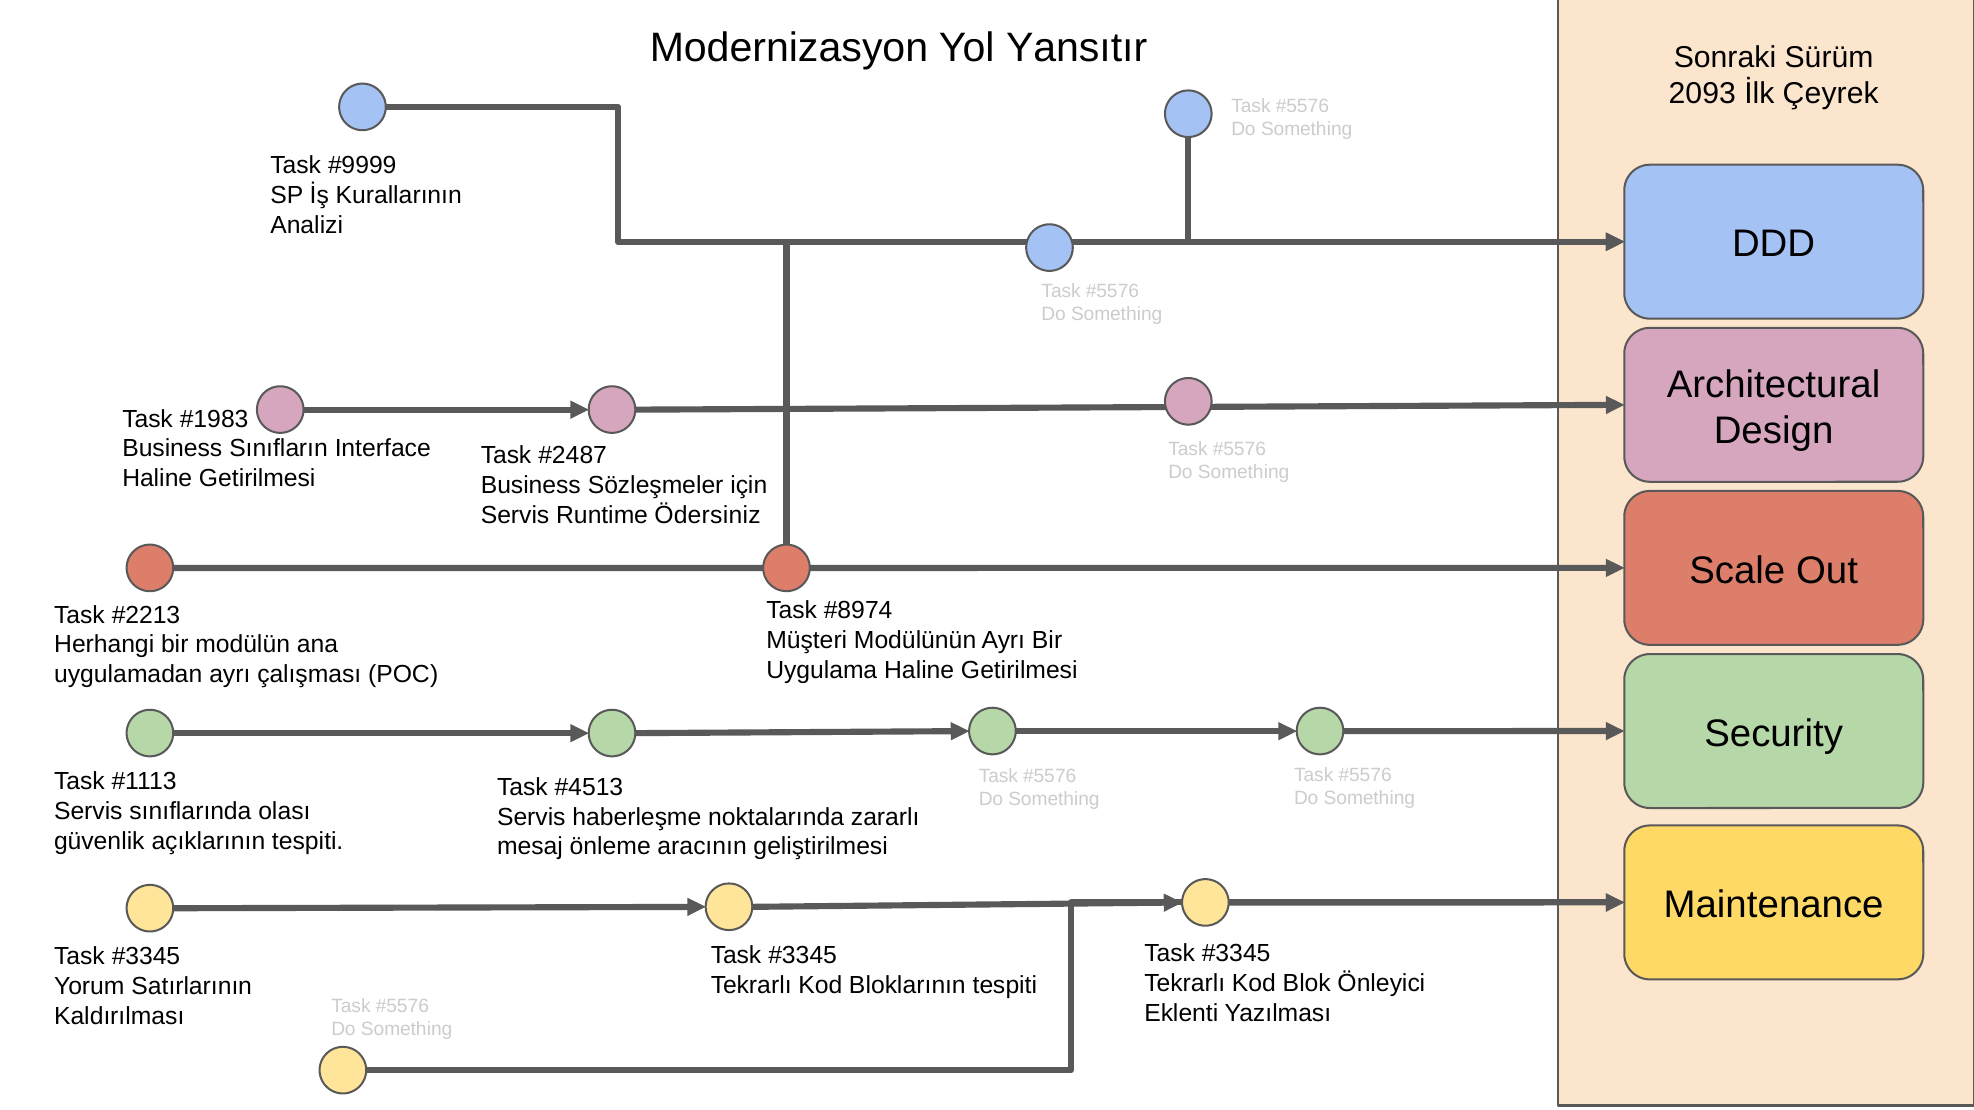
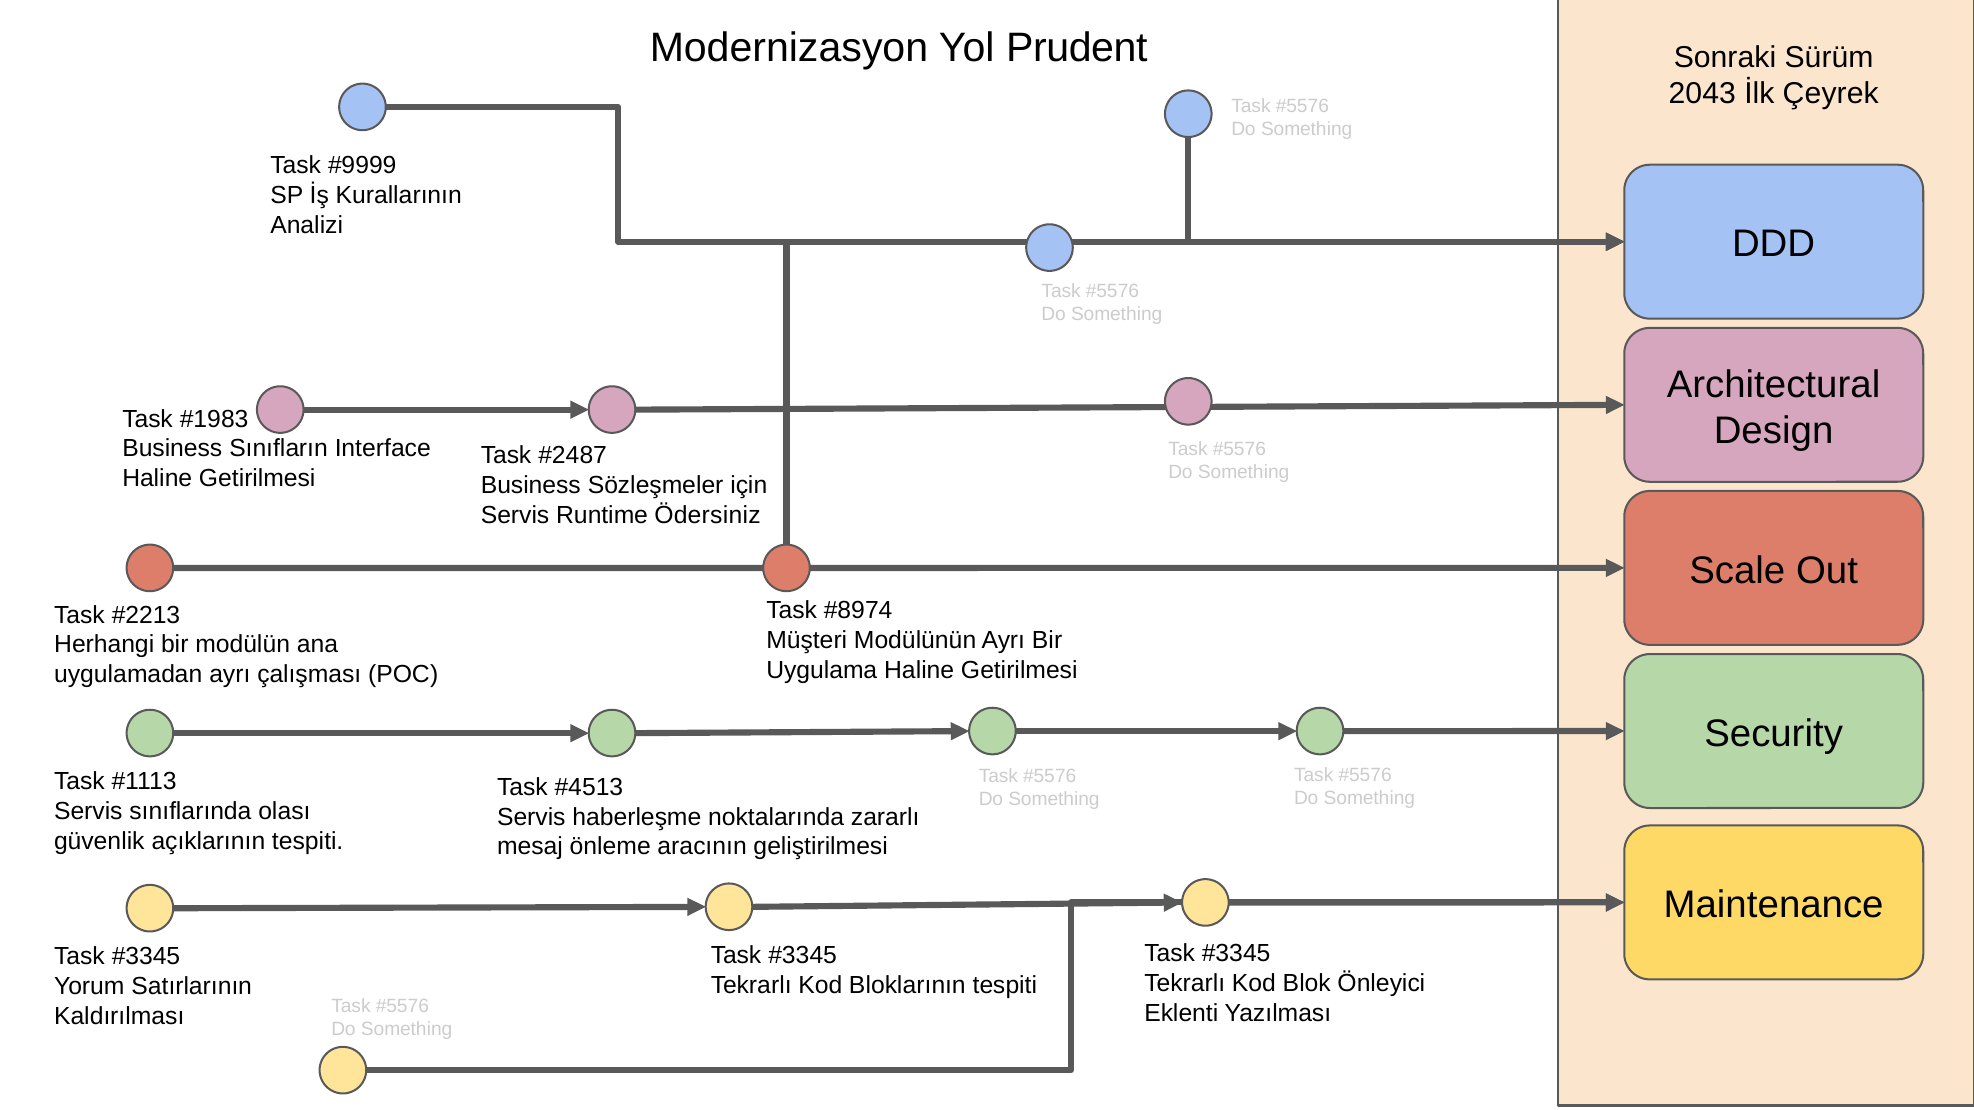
Yansıtır: Yansıtır -> Prudent (1077, 48)
2093: 2093 -> 2043 (1702, 93)
